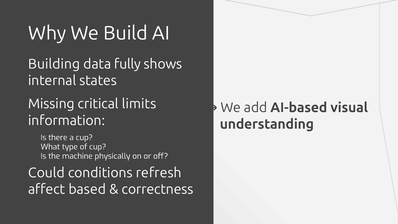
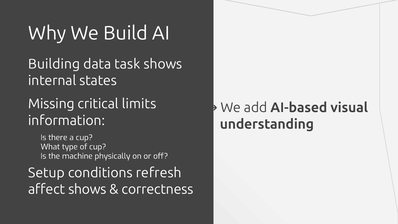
fully: fully -> task (127, 64)
Could: Could -> Setup (46, 173)
affect based: based -> shows (87, 189)
